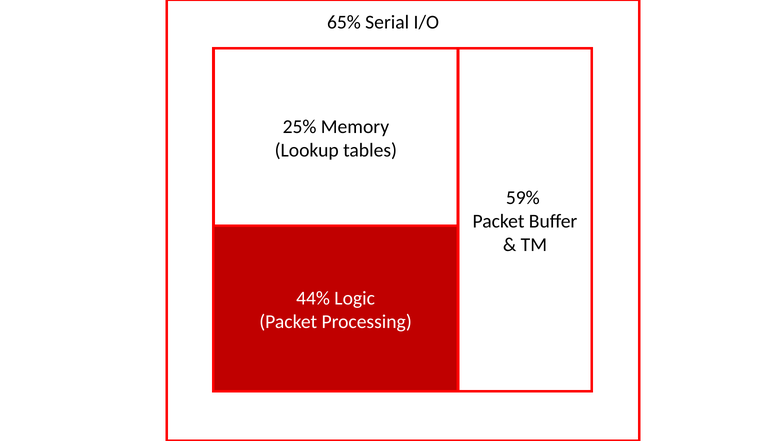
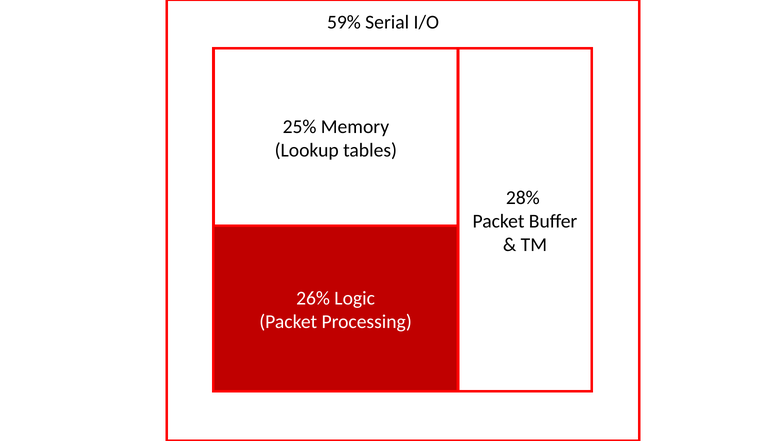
65%: 65% -> 59% (344, 22)
59%: 59% -> 28% (523, 198)
44%: 44% -> 26% (313, 298)
